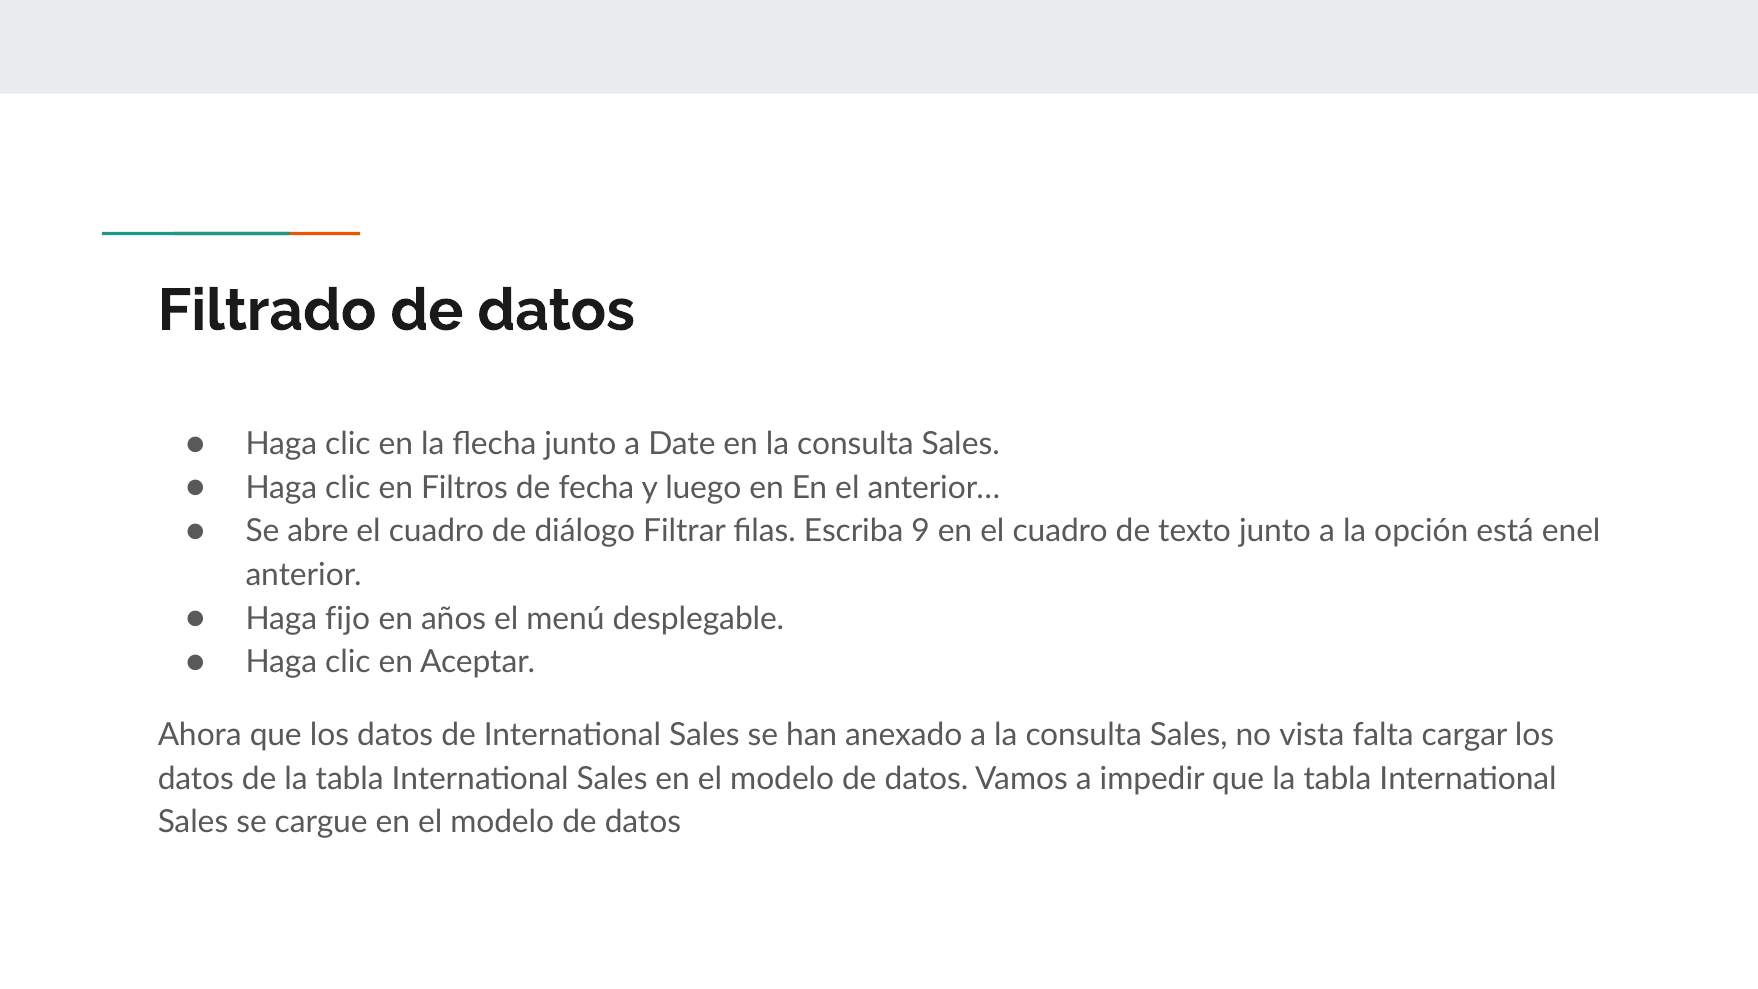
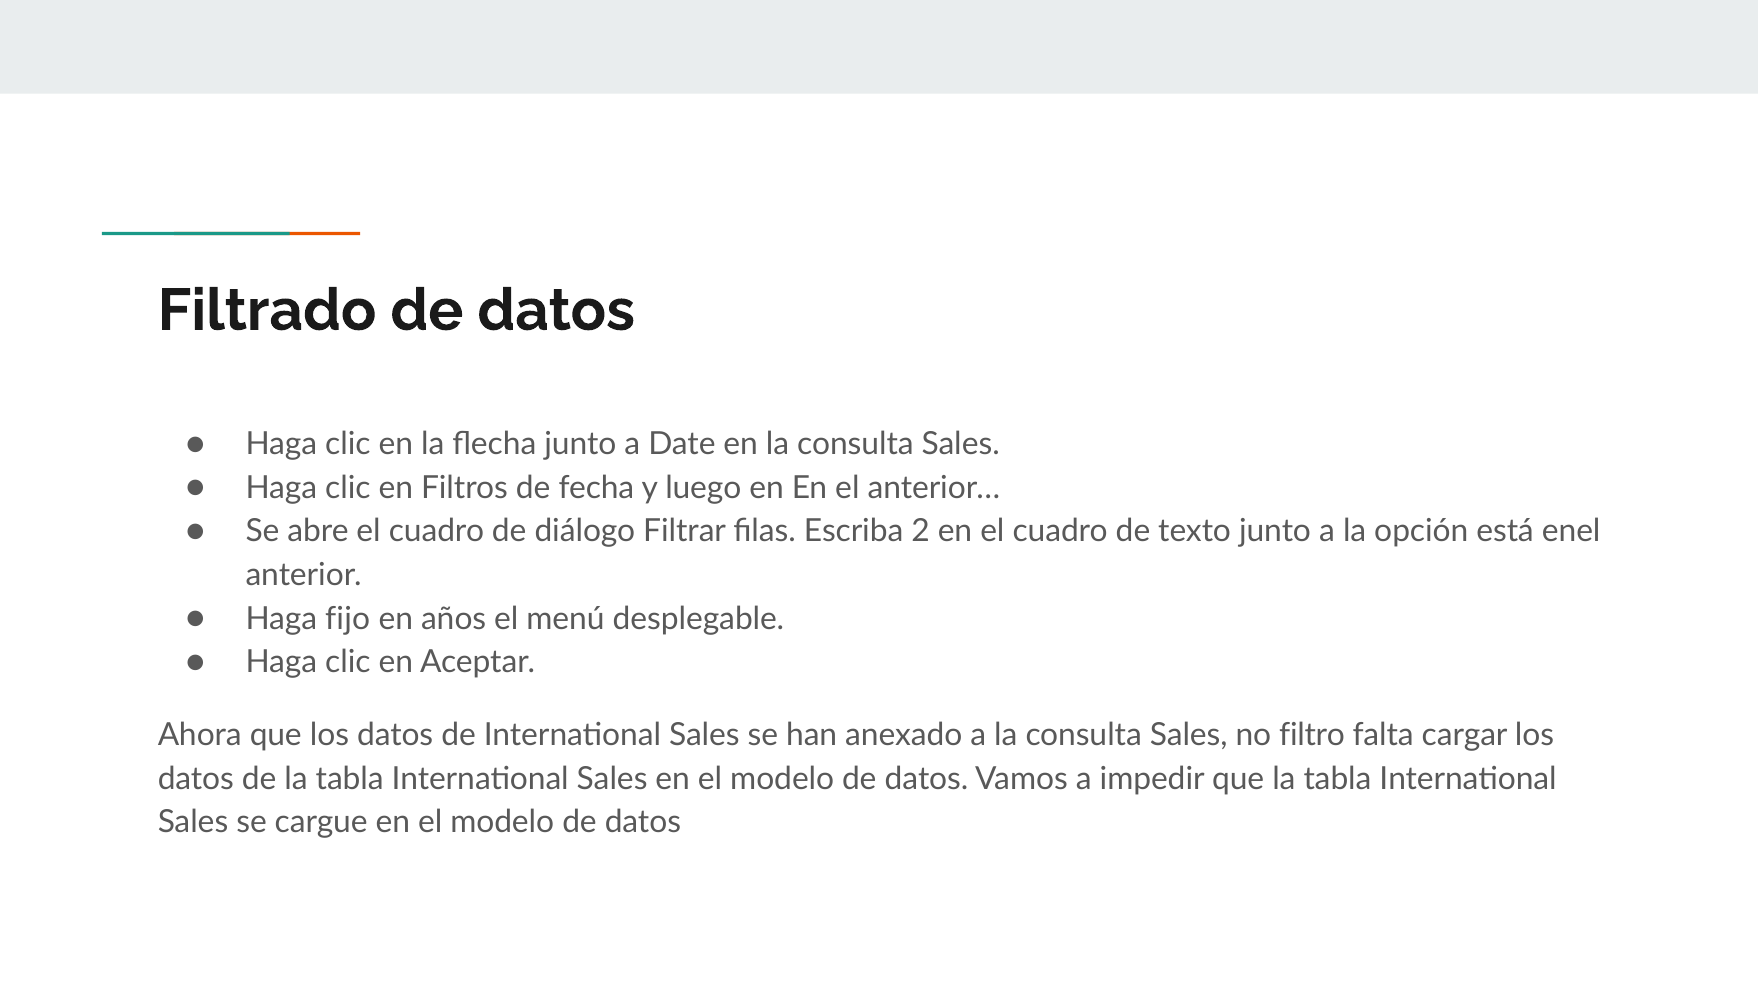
9: 9 -> 2 (921, 531)
vista: vista -> filtro (1312, 735)
